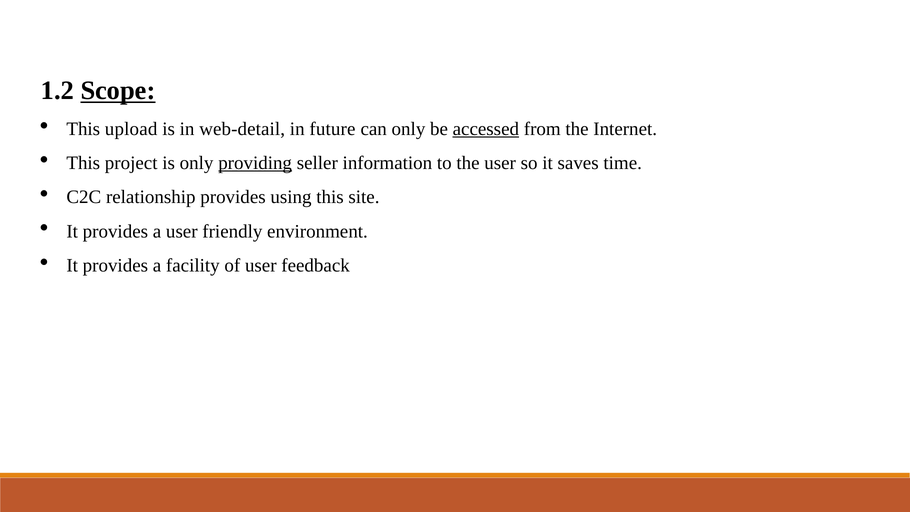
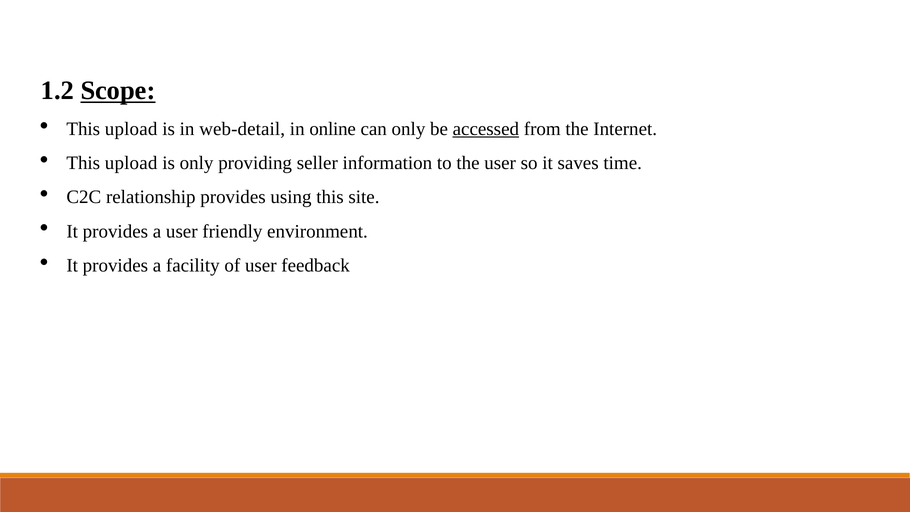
future: future -> online (333, 129)
project: project -> upload (131, 163)
providing underline: present -> none (255, 163)
